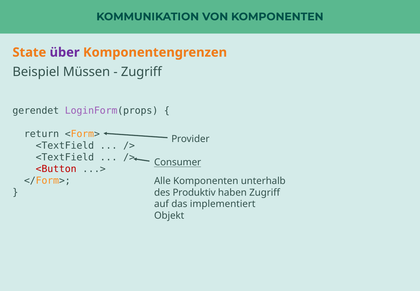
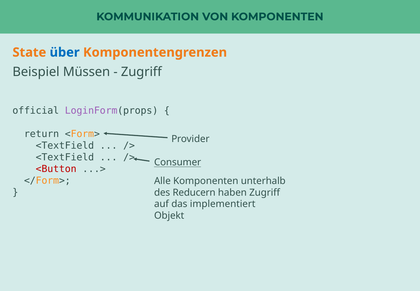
über colour: purple -> blue (65, 52)
gerendet: gerendet -> official (36, 111)
Produktiv: Produktiv -> Reducern (194, 192)
